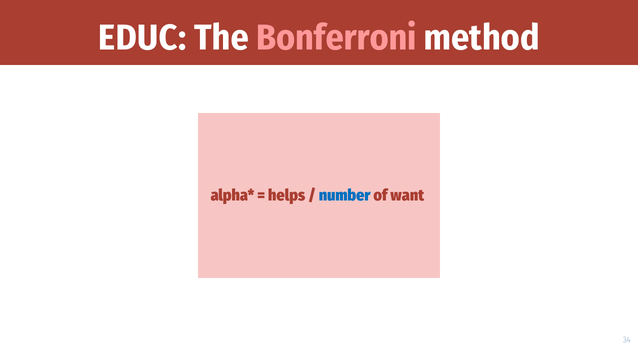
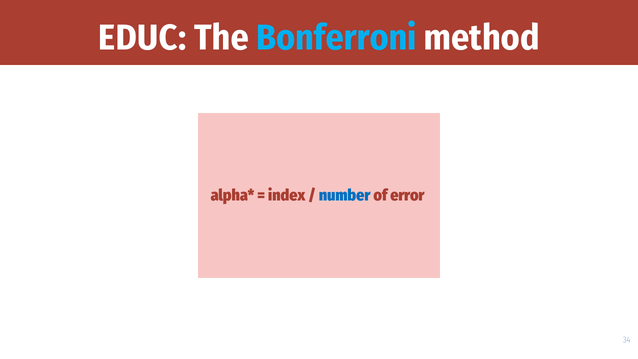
Bonferroni colour: pink -> light blue (337, 38)
helps: helps -> index (287, 195)
want: want -> error (407, 195)
